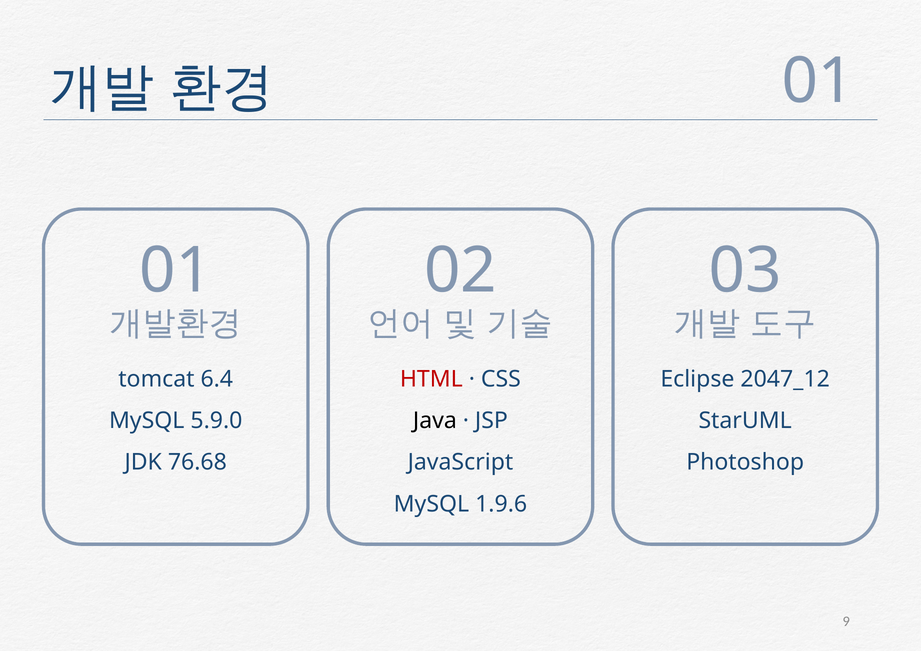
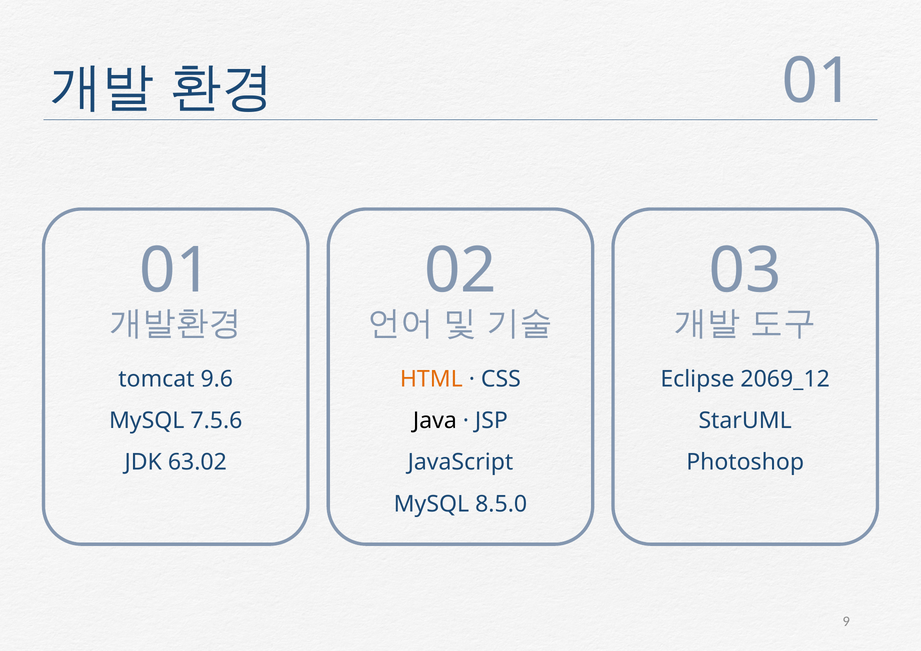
6.4: 6.4 -> 9.6 (217, 379)
HTML colour: red -> orange (431, 379)
2047_12: 2047_12 -> 2069_12 (785, 379)
5.9.0: 5.9.0 -> 7.5.6 (216, 421)
76.68: 76.68 -> 63.02 (197, 462)
1.9.6: 1.9.6 -> 8.5.0 (501, 504)
